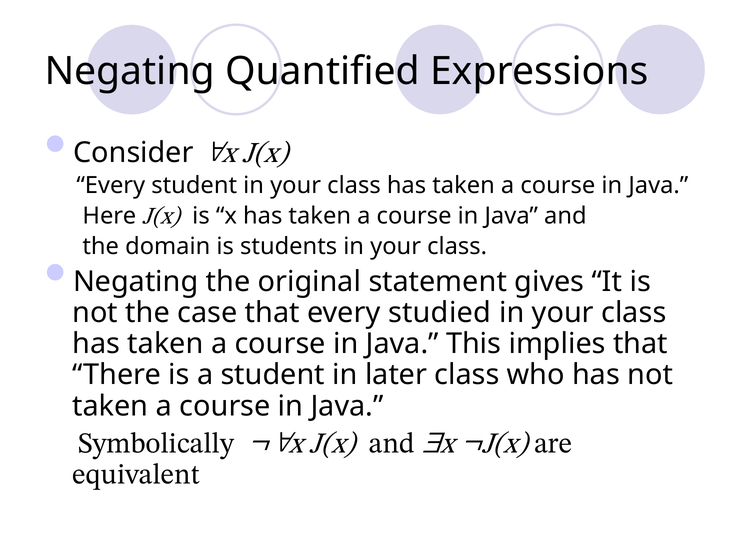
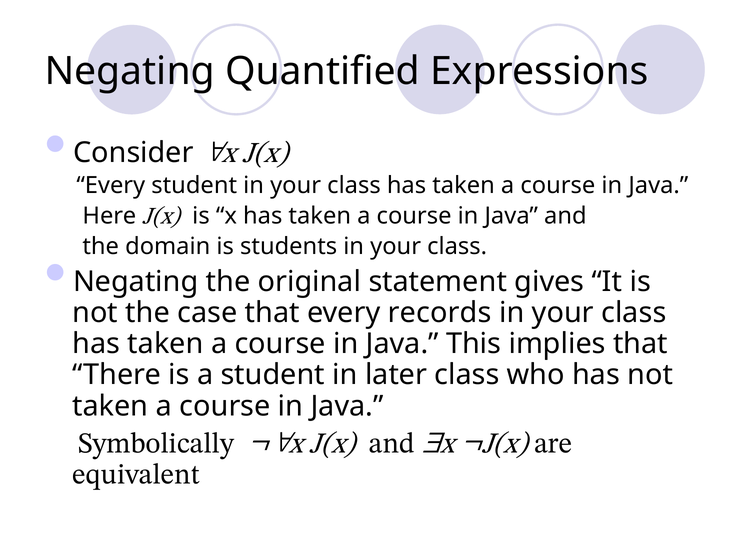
studied: studied -> records (440, 313)
